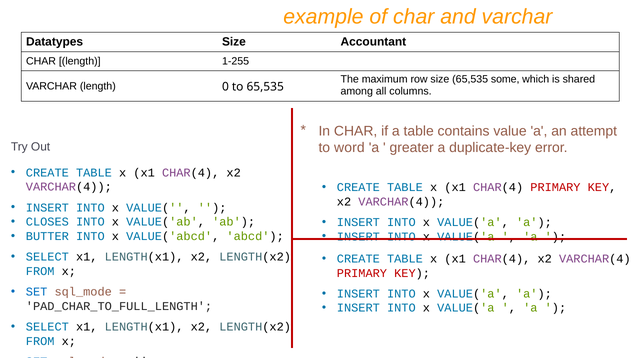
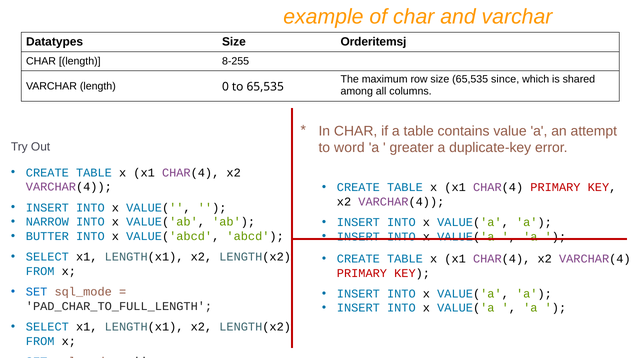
Accountant: Accountant -> Orderitemsj (373, 42)
1-255: 1-255 -> 8-255 (236, 61)
some: some -> since (505, 79)
CLOSES: CLOSES -> NARROW (47, 222)
